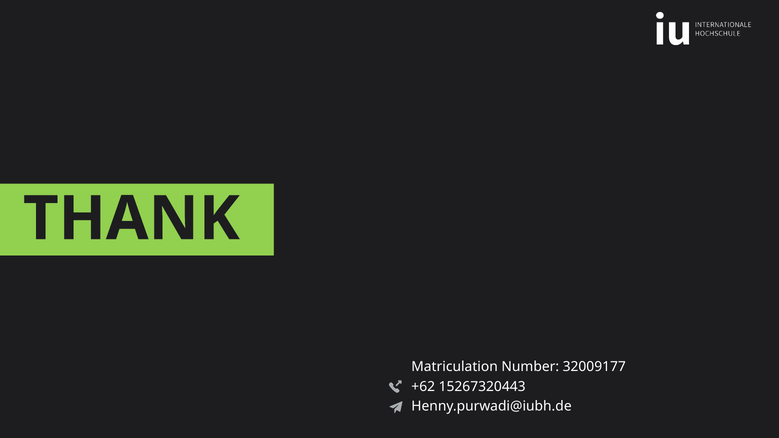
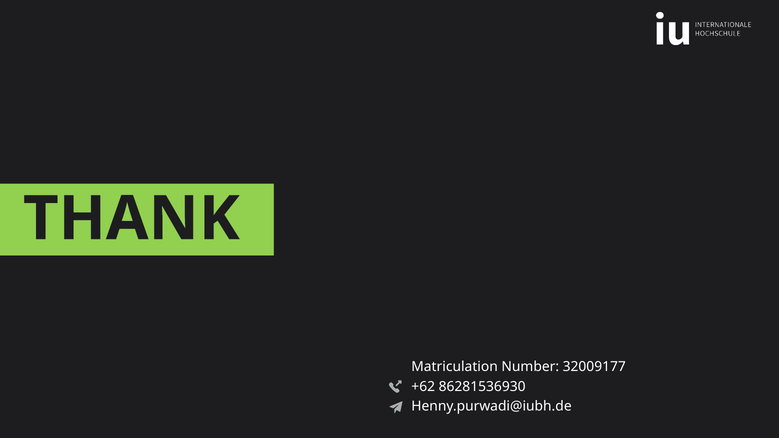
15267320443: 15267320443 -> 86281536930 (482, 387)
